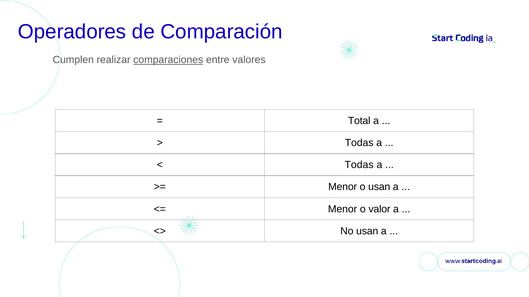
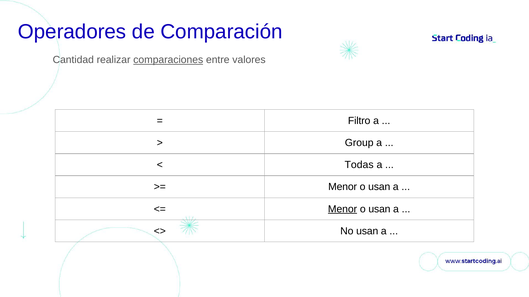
Cumplen: Cumplen -> Cantidad (73, 60)
Total: Total -> Filtro (359, 121)
Todas: Todas -> Group (359, 143)
Menor underline: none -> present (343, 209)
valor: valor -> usan (379, 209)
